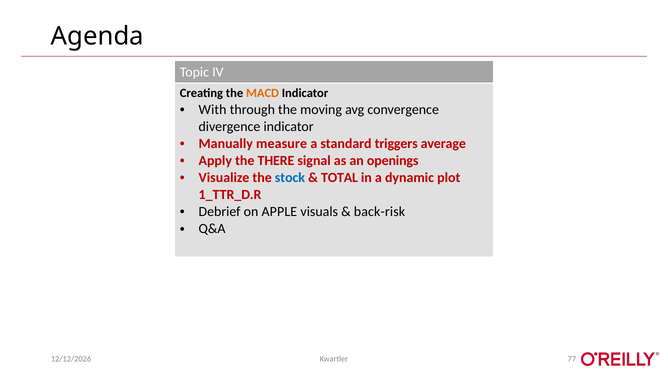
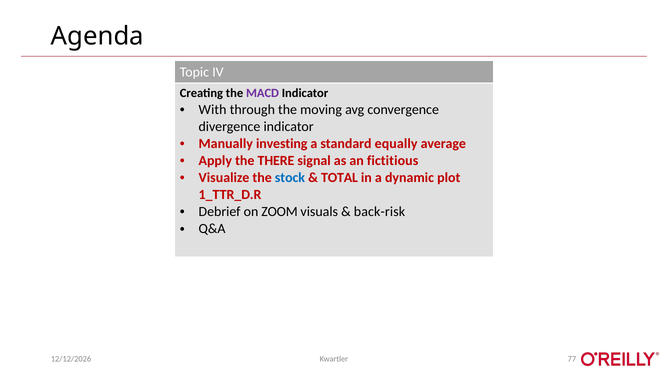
MACD colour: orange -> purple (263, 93)
measure: measure -> investing (282, 144)
triggers: triggers -> equally (396, 144)
openings: openings -> fictitious (393, 161)
APPLE: APPLE -> ZOOM (279, 212)
